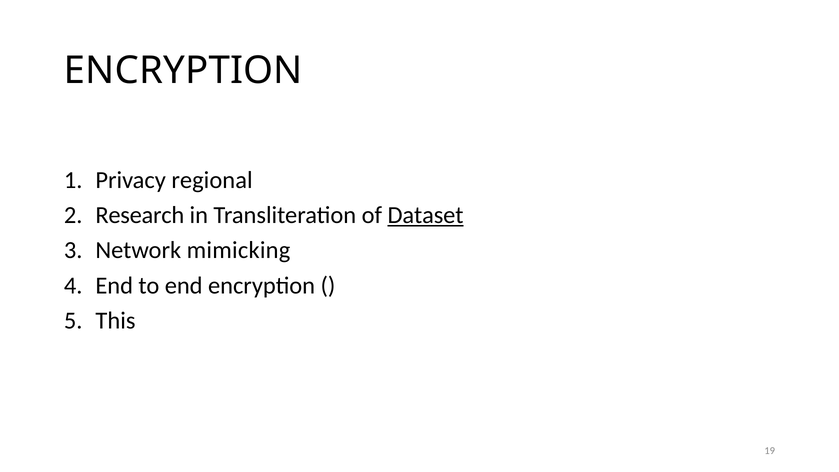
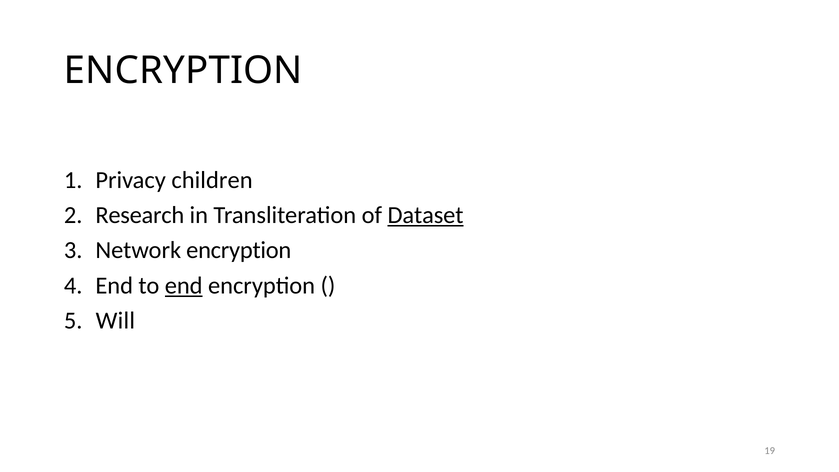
regional: regional -> children (212, 180)
Network mimicking: mimicking -> encryption (239, 250)
end underline: none -> present (184, 286)
This: This -> Will (115, 321)
